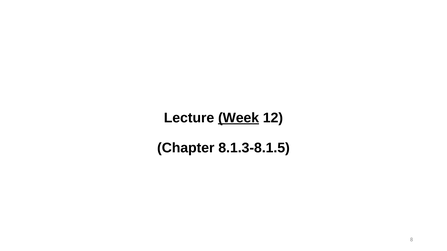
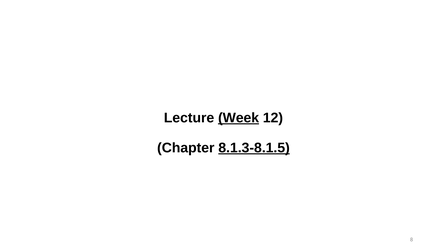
8.1.3-8.1.5 underline: none -> present (254, 148)
